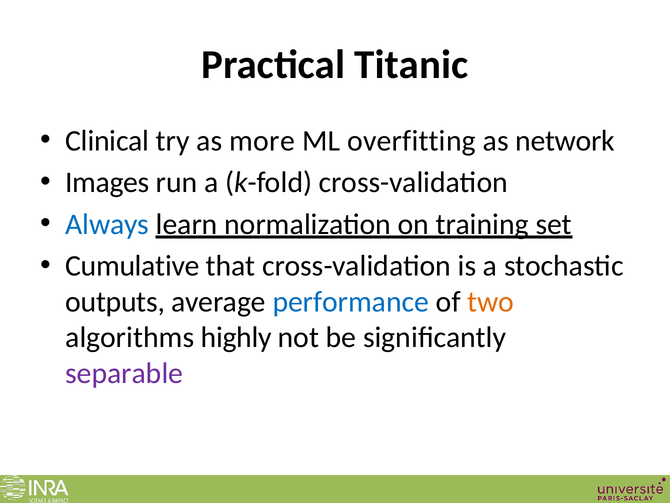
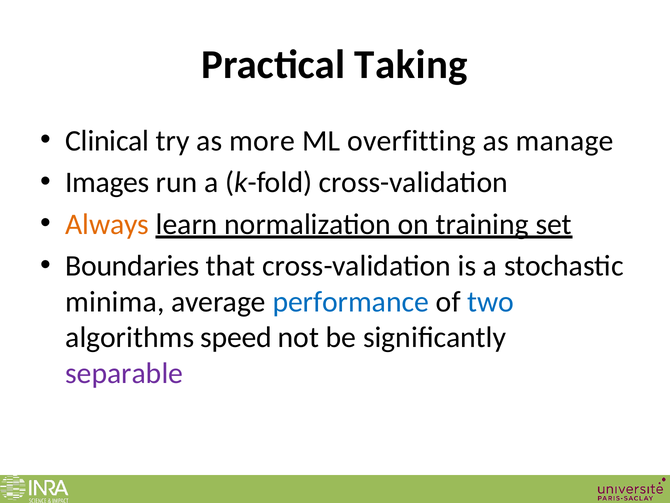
Titanic: Titanic -> Taking (411, 65)
network: network -> manage (565, 141)
Always colour: blue -> orange (107, 224)
Cumulative: Cumulative -> Boundaries (132, 266)
outputs: outputs -> minima (115, 301)
two colour: orange -> blue (491, 301)
highly: highly -> speed (236, 337)
